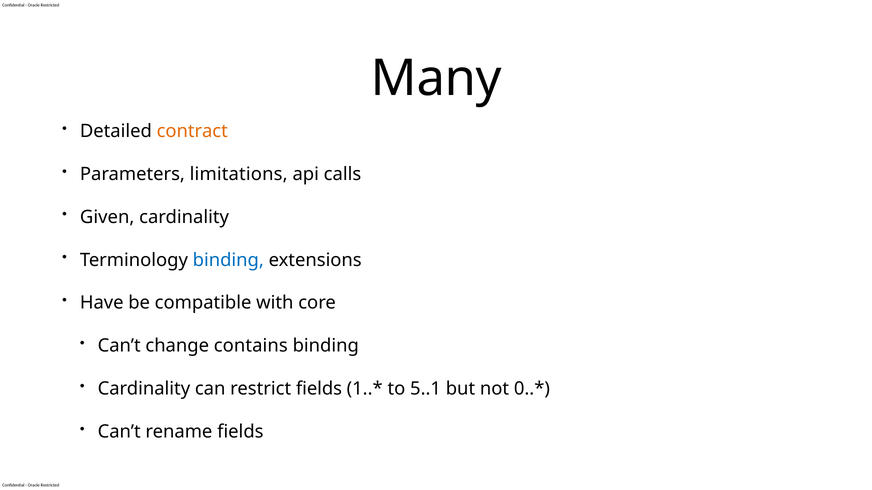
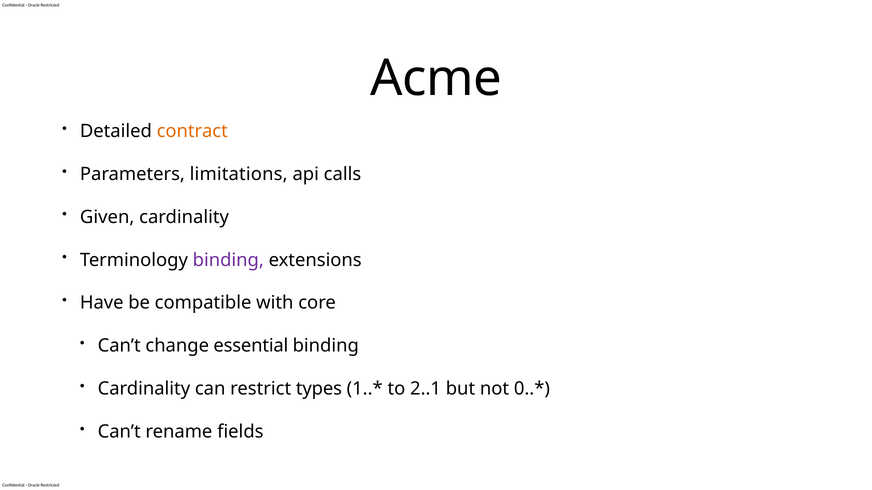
Many: Many -> Acme (436, 78)
binding colour: blue -> purple (228, 260)
contains: contains -> essential (251, 346)
restrict fields: fields -> types (319, 389)
5..1: 5..1 -> 2..1 (426, 389)
